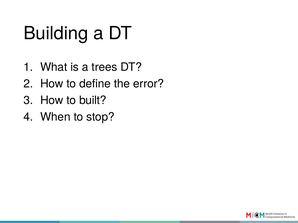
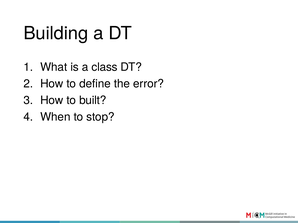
trees: trees -> class (105, 67)
